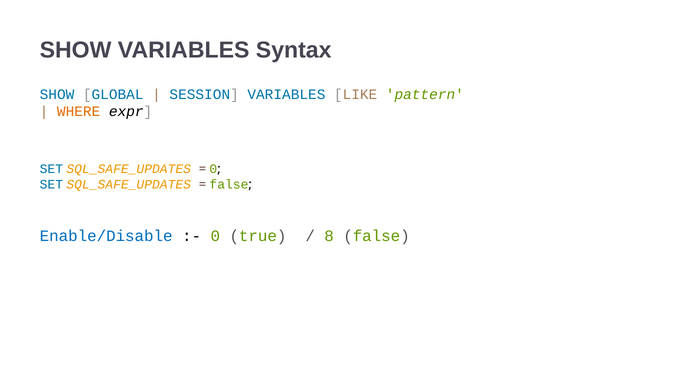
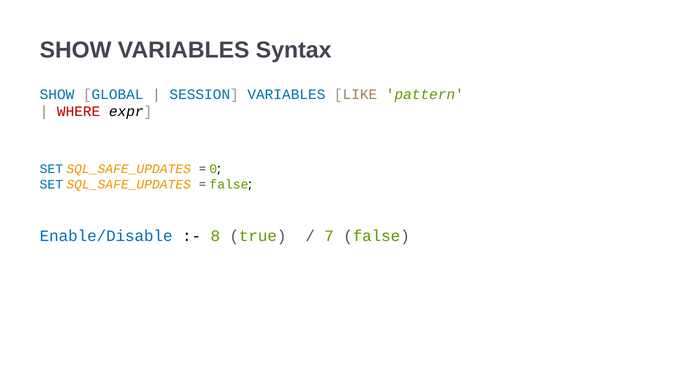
WHERE colour: orange -> red (79, 112)
0: 0 -> 8 (215, 236)
8: 8 -> 7 (329, 236)
